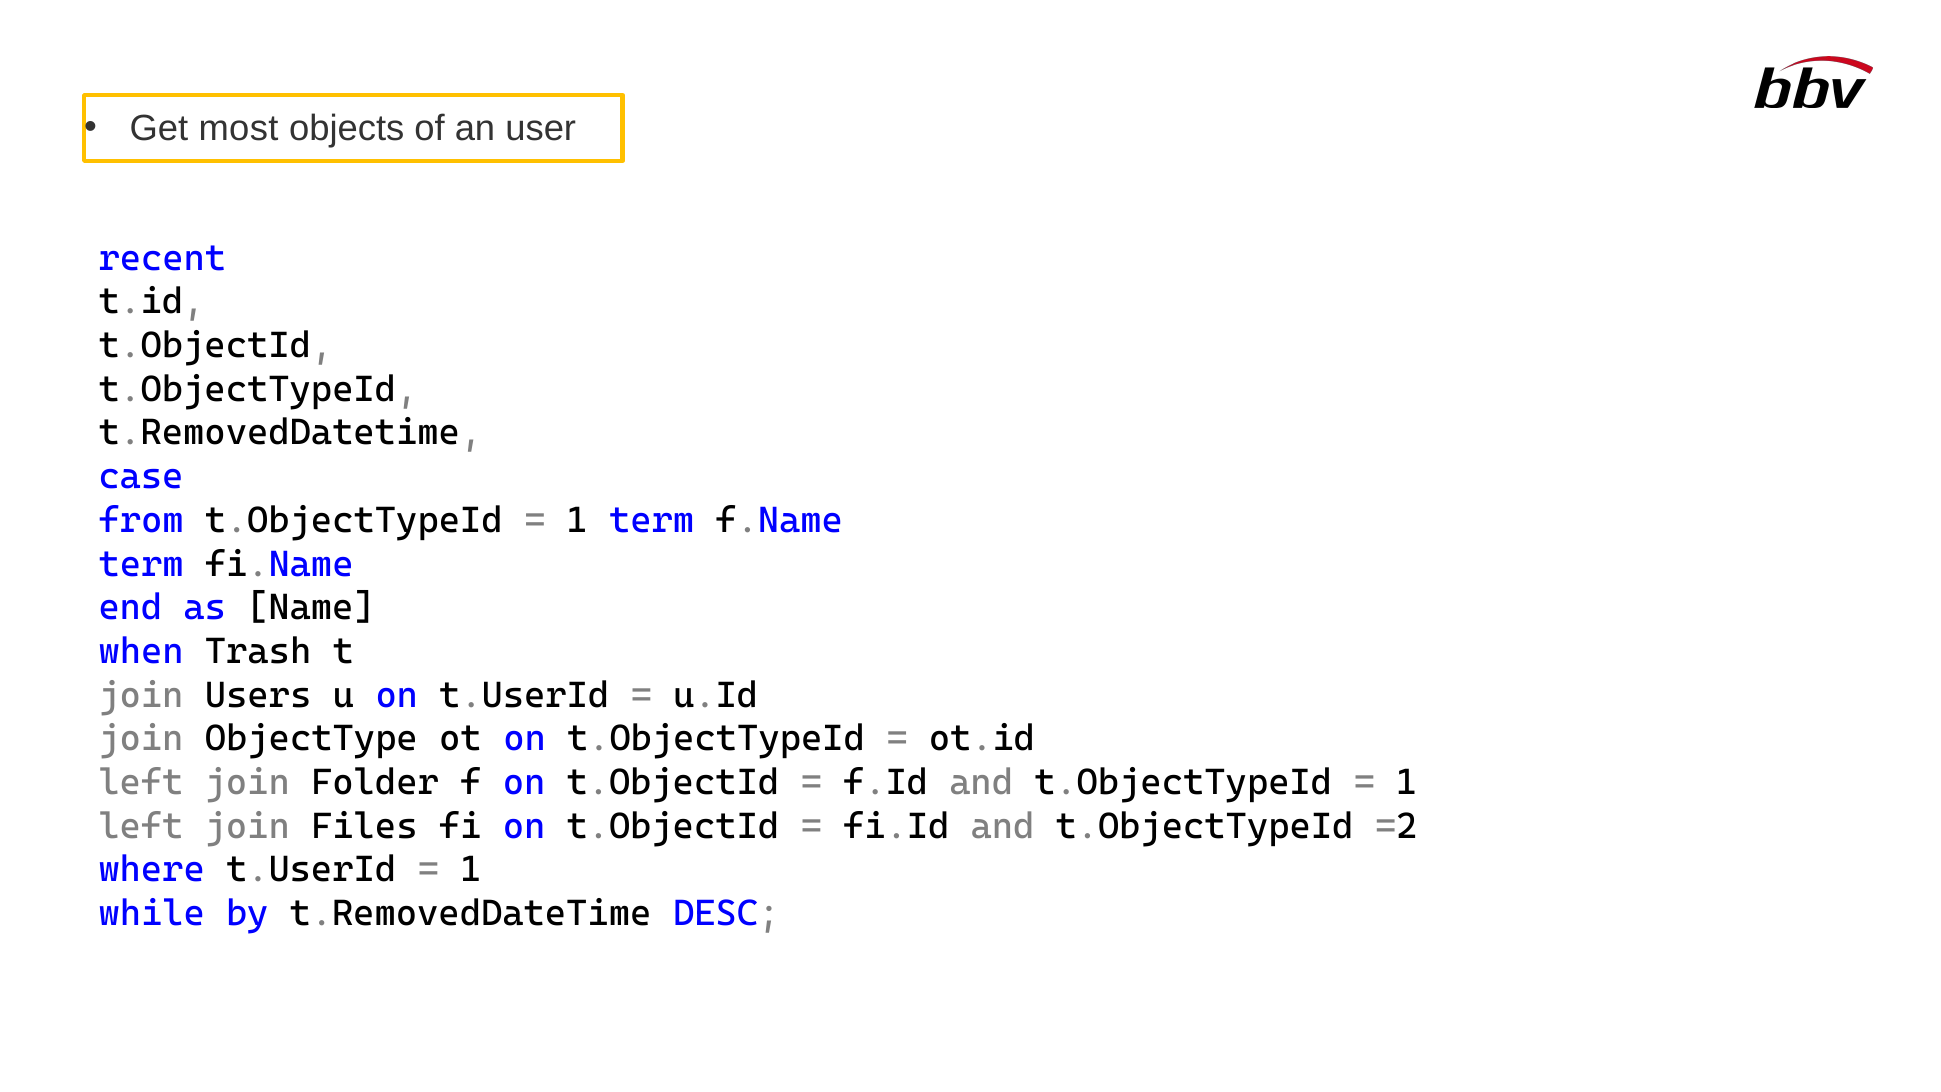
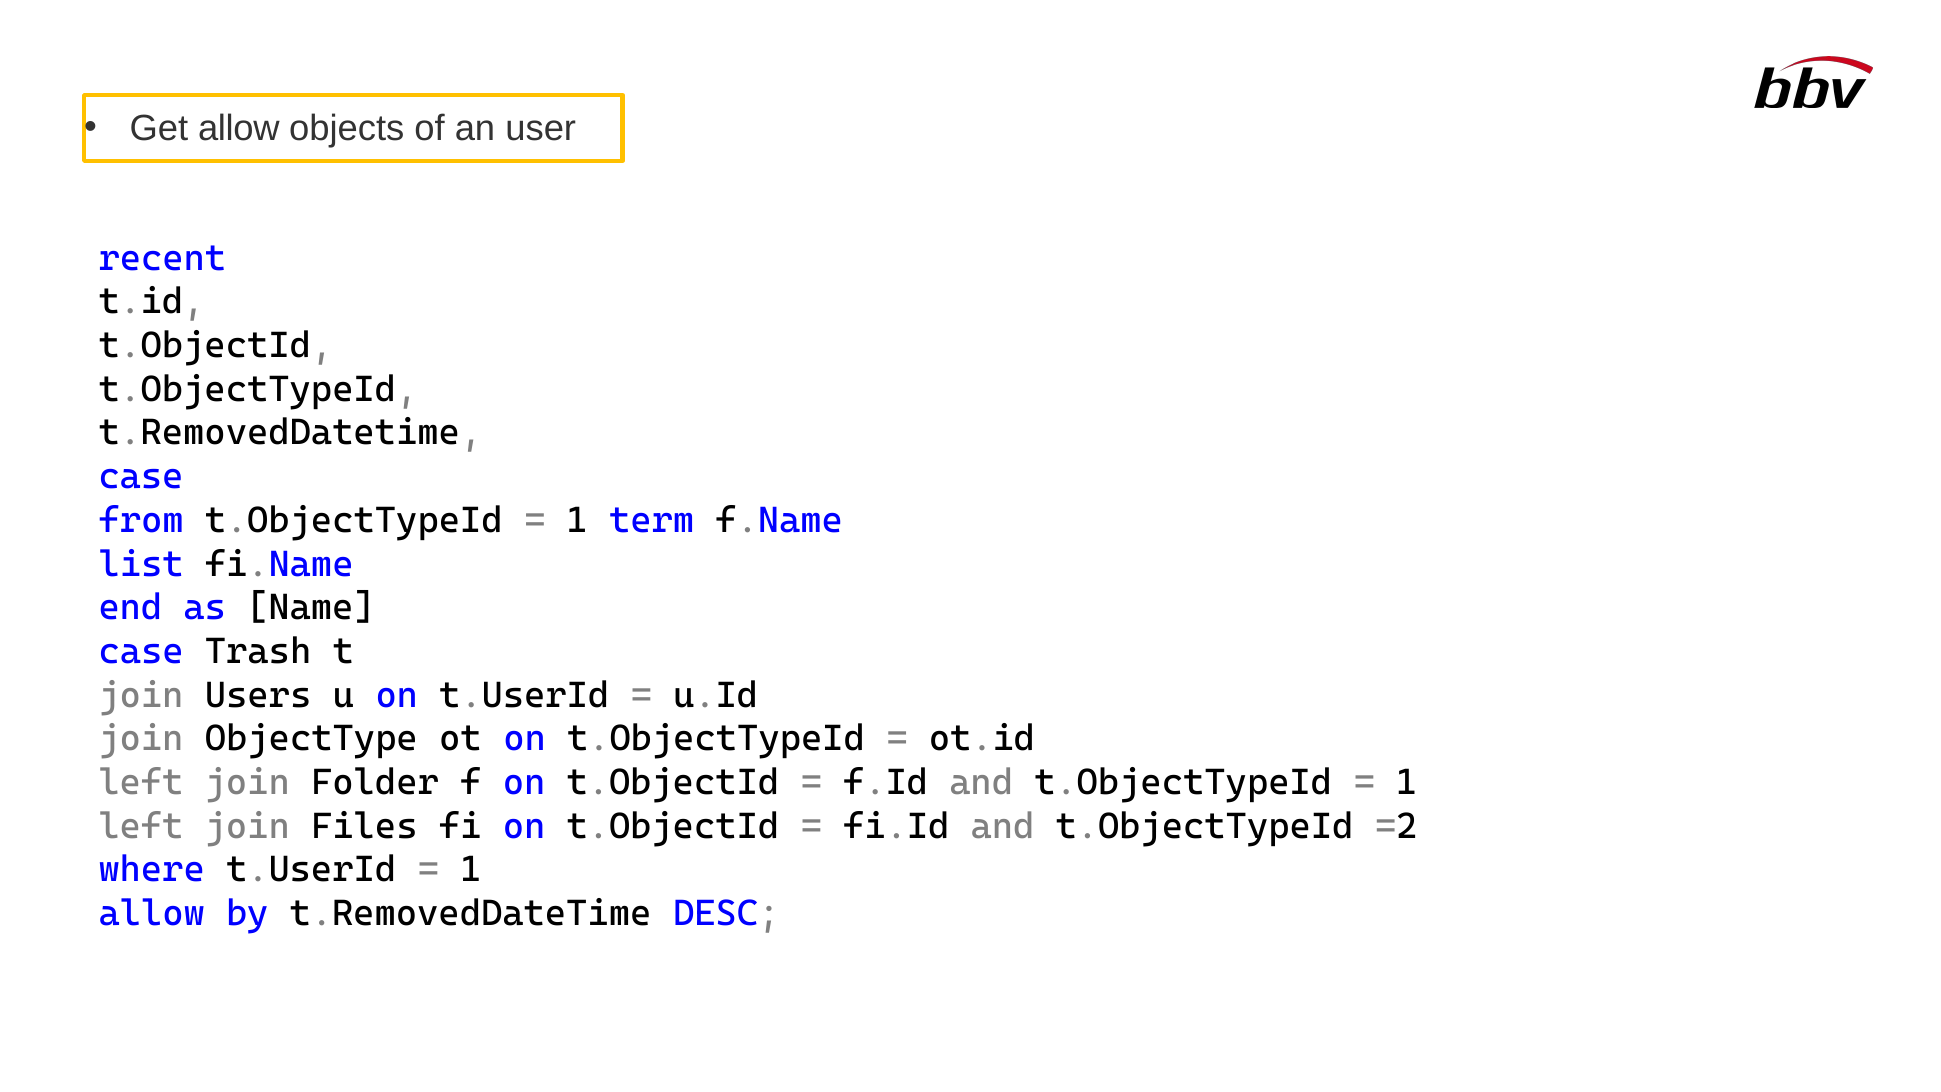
Get most: most -> allow (239, 128)
term: term -> list (141, 564)
when: when -> case (141, 651)
while: while -> allow (152, 913)
